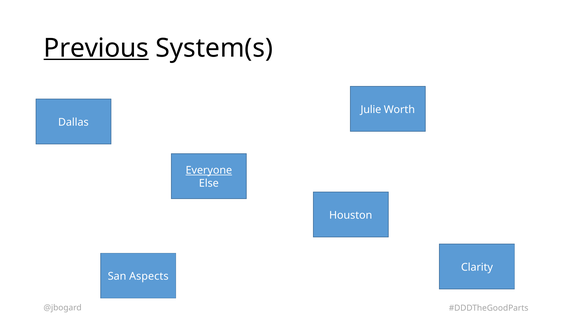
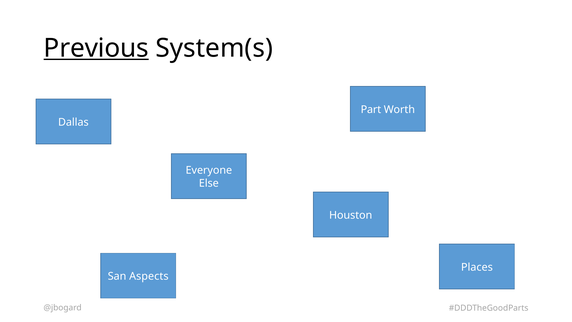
Julie: Julie -> Part (371, 110)
Everyone underline: present -> none (209, 170)
Clarity: Clarity -> Places (477, 267)
